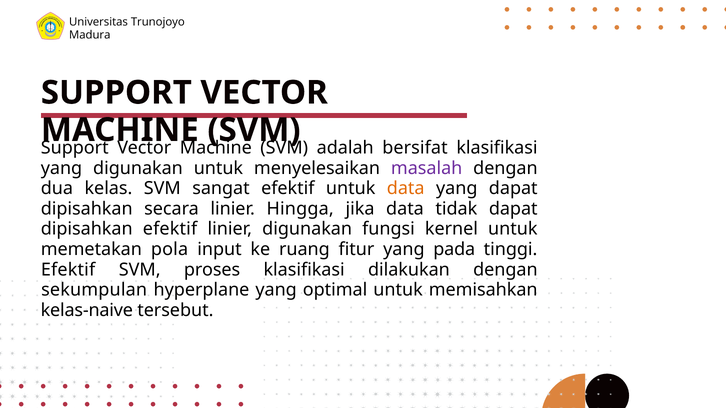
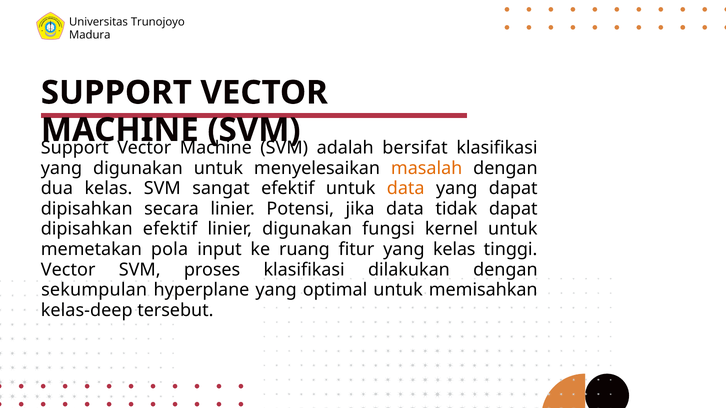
masalah colour: purple -> orange (427, 168)
Hingga: Hingga -> Potensi (300, 209)
yang pada: pada -> kelas (454, 250)
Efektif: Efektif -> Vector (68, 270)
kelas-naive: kelas-naive -> kelas-deep (87, 311)
